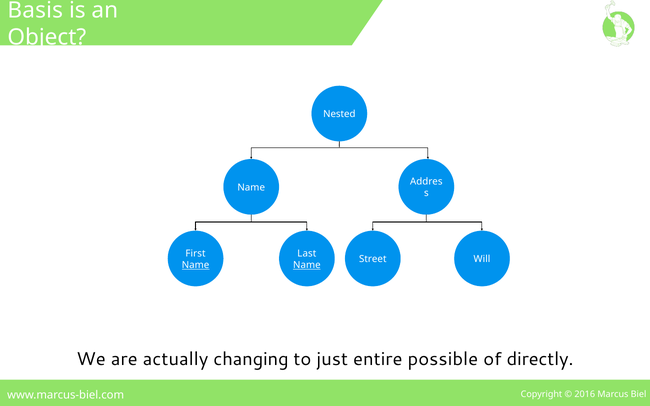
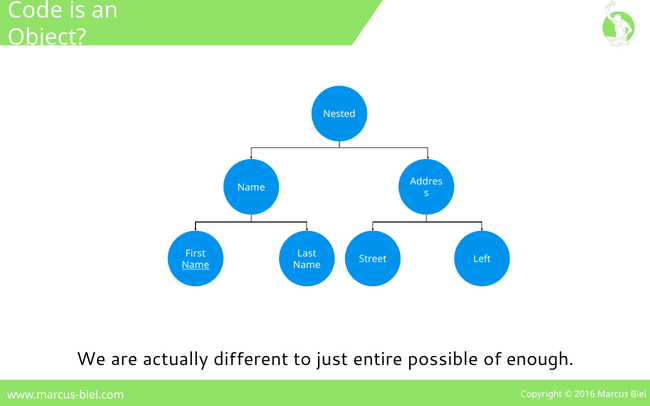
Basis: Basis -> Code (35, 10)
Will: Will -> Left (482, 259)
Name underline: present -> none (307, 265)
changing: changing -> different (251, 360)
directly: directly -> enough (540, 360)
